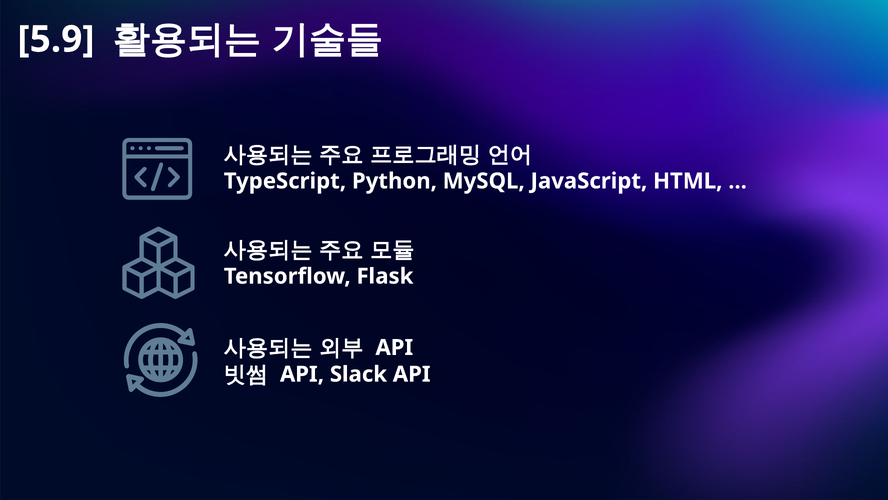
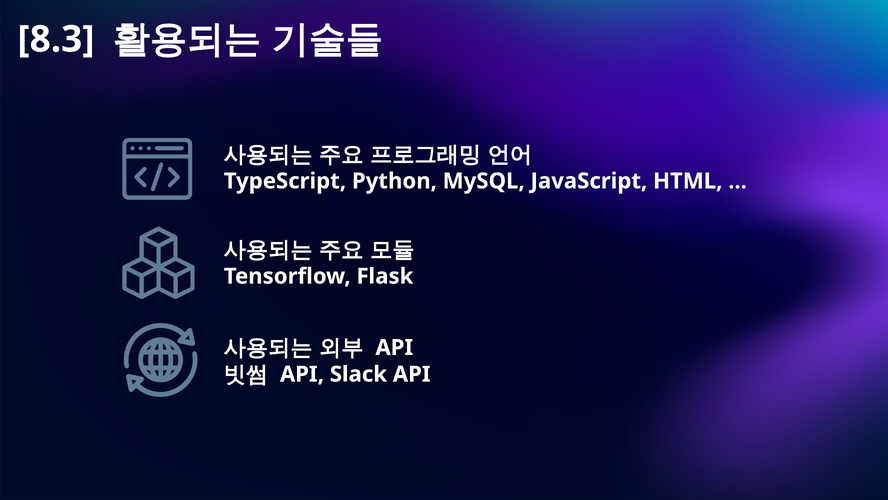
5.9: 5.9 -> 8.3 (56, 39)
